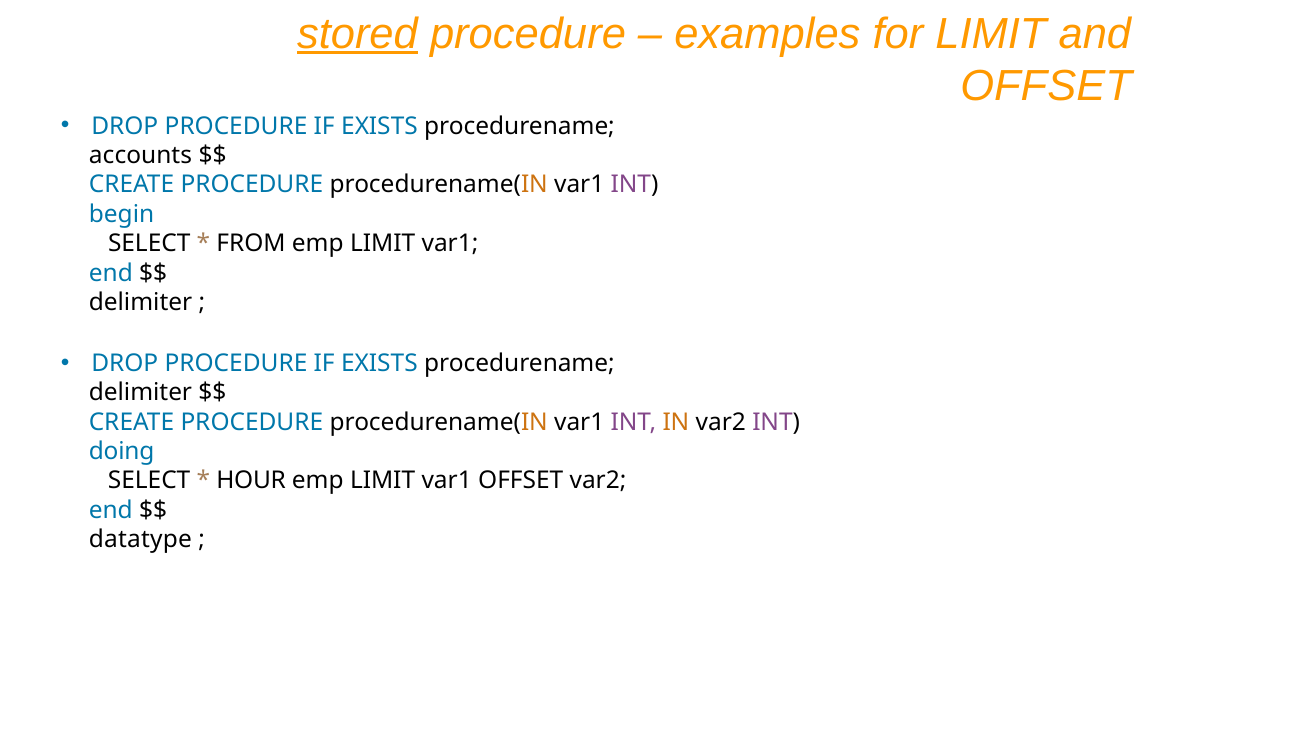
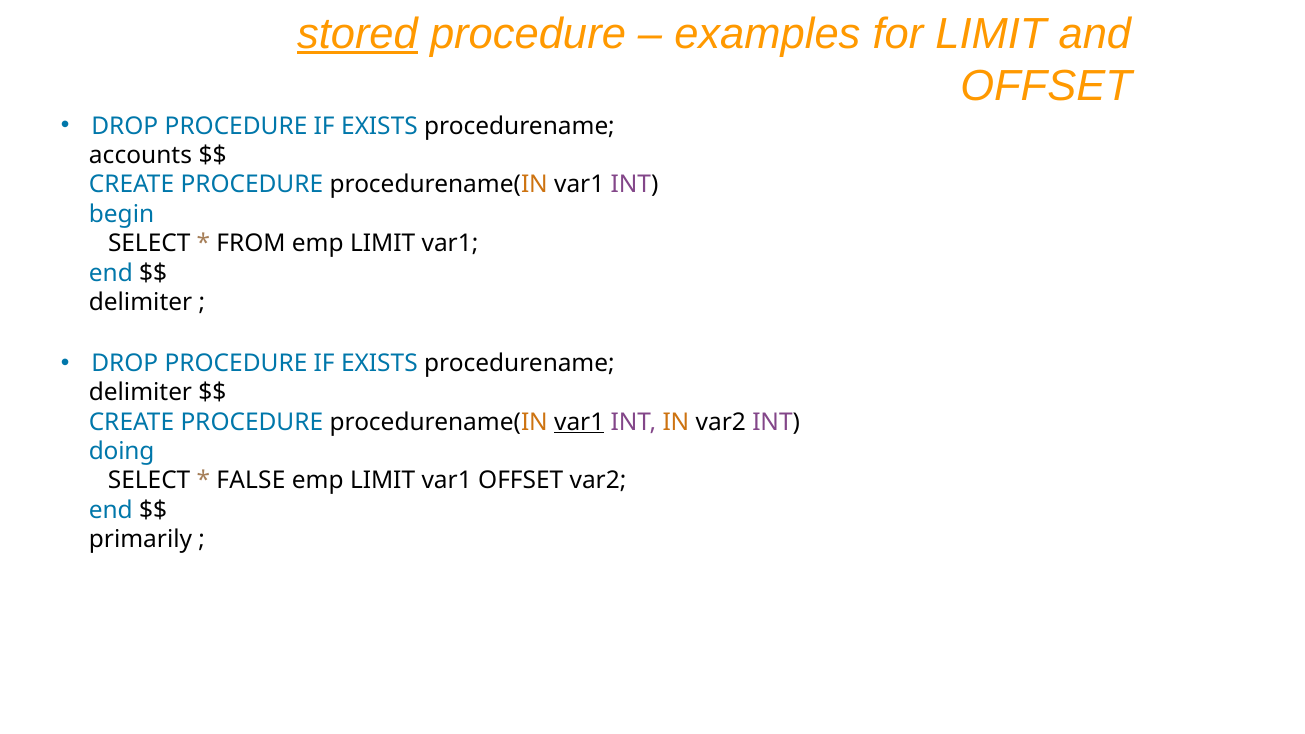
var1 underline: none -> present (579, 422)
HOUR: HOUR -> FALSE (251, 481)
datatype: datatype -> primarily (141, 540)
